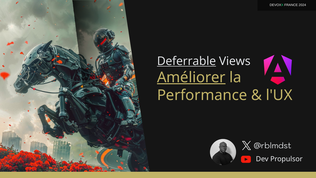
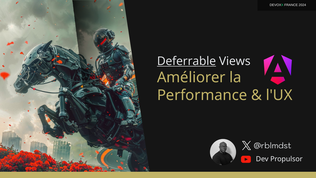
Améliorer underline: present -> none (191, 77)
